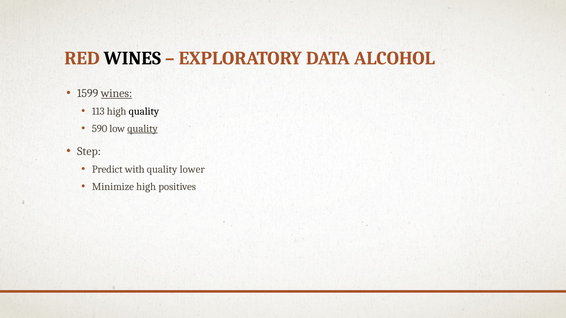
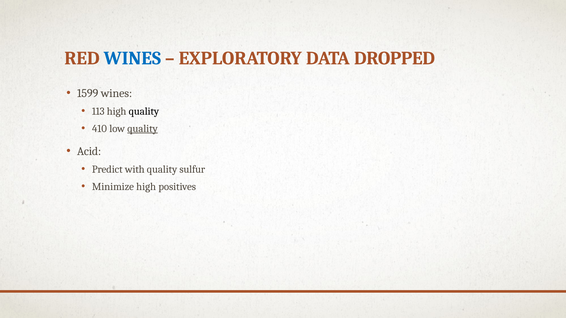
WINES colour: black -> blue (132, 58)
ALCOHOL: ALCOHOL -> DROPPED (395, 58)
wines underline: present -> none (116, 93)
590: 590 -> 410 (99, 129)
Step: Step -> Acid (89, 151)
lower: lower -> sulfur (192, 169)
